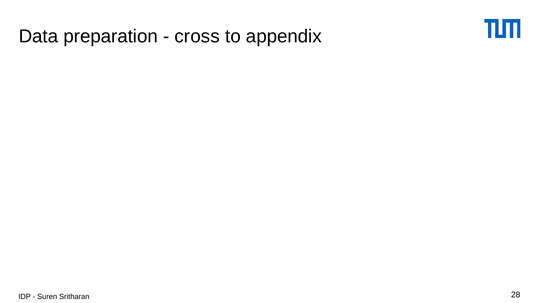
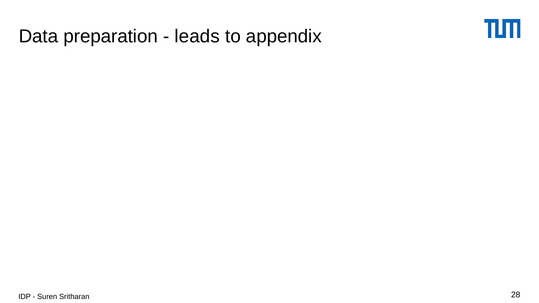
cross: cross -> leads (197, 36)
